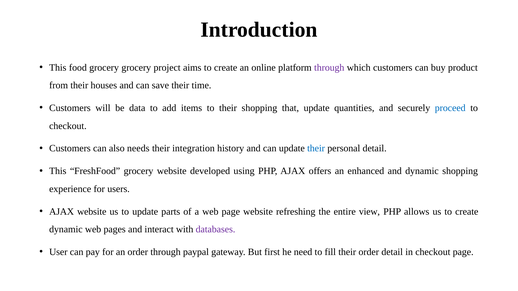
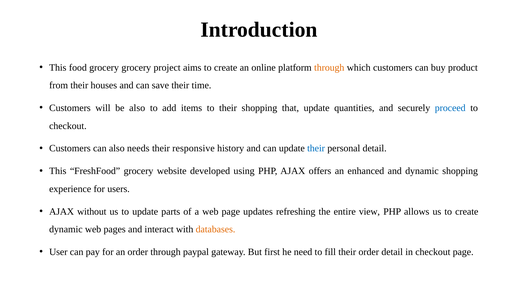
through colour: purple -> orange (329, 68)
be data: data -> also (137, 108)
integration: integration -> responsive (193, 149)
AJAX website: website -> without (92, 212)
page website: website -> updates (258, 212)
databases colour: purple -> orange (215, 230)
